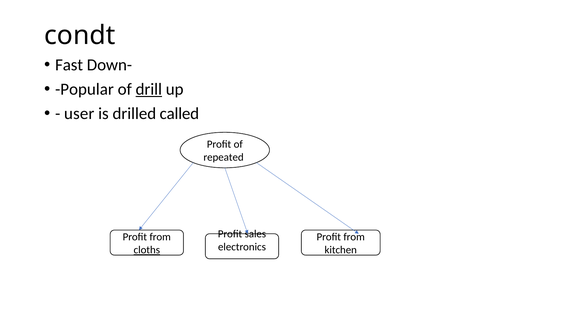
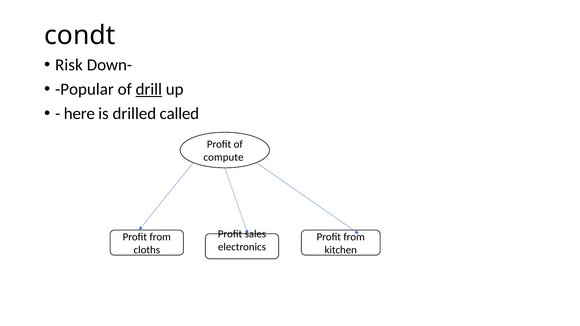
Fast: Fast -> Risk (69, 65)
user: user -> here (79, 114)
repeated: repeated -> compute (223, 157)
cloths underline: present -> none (147, 250)
